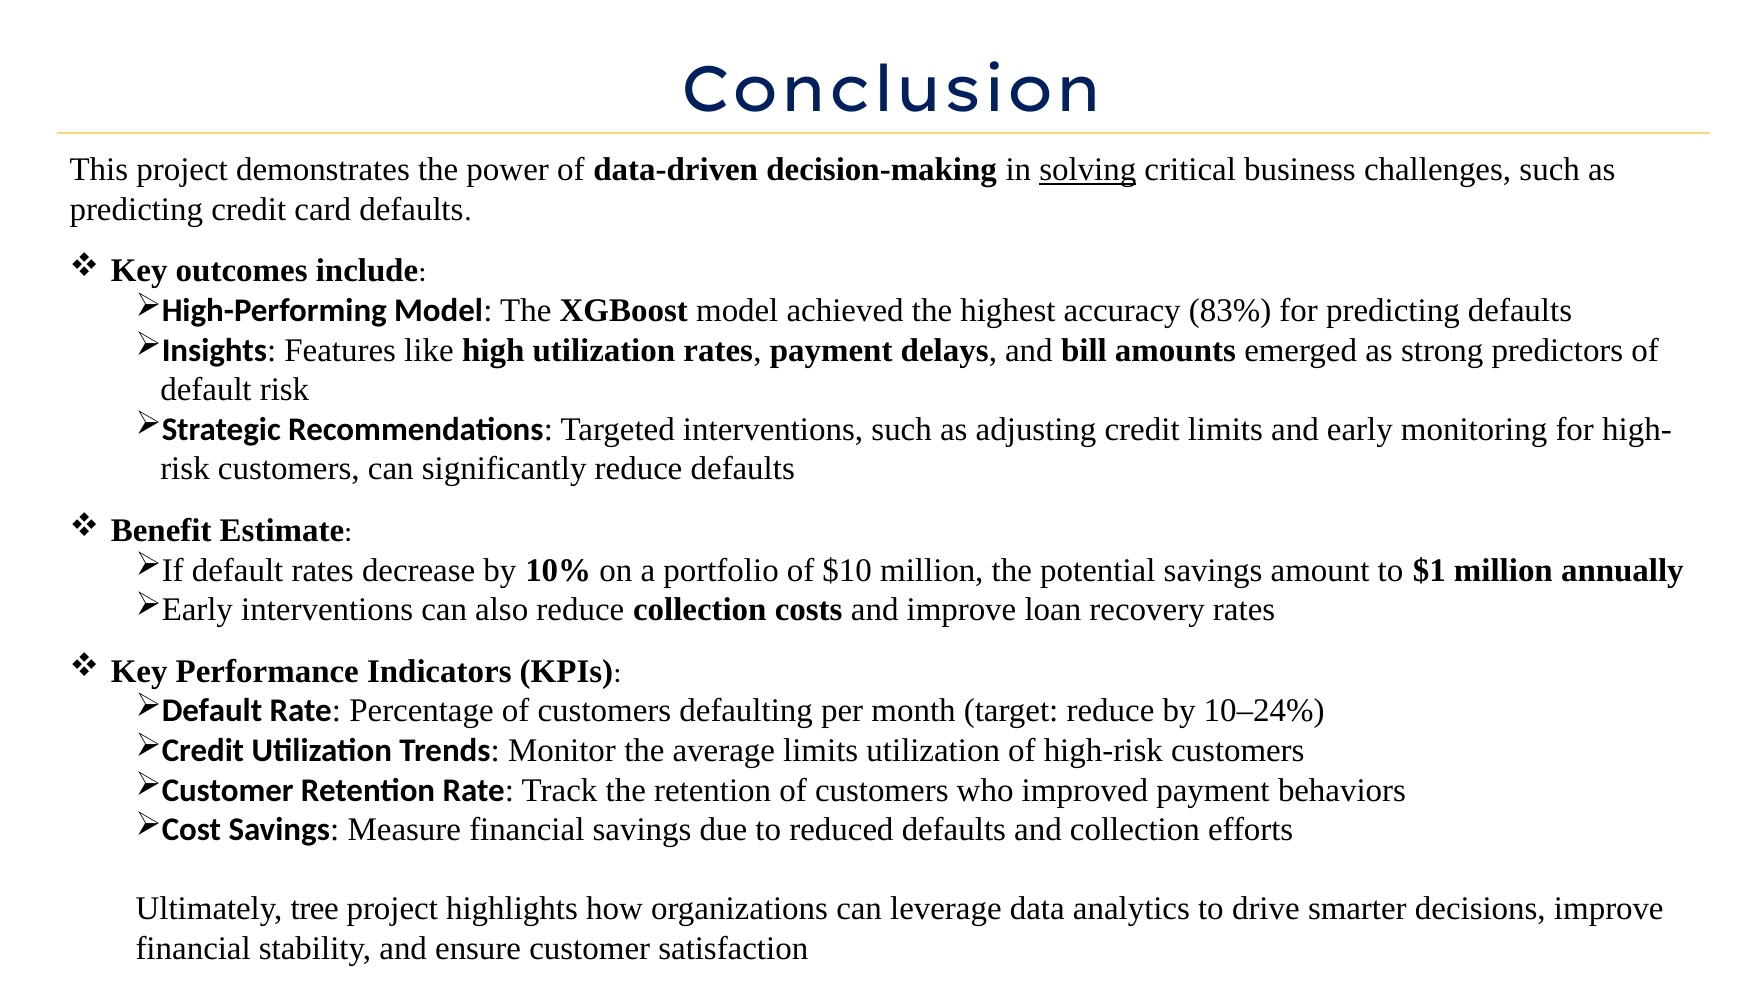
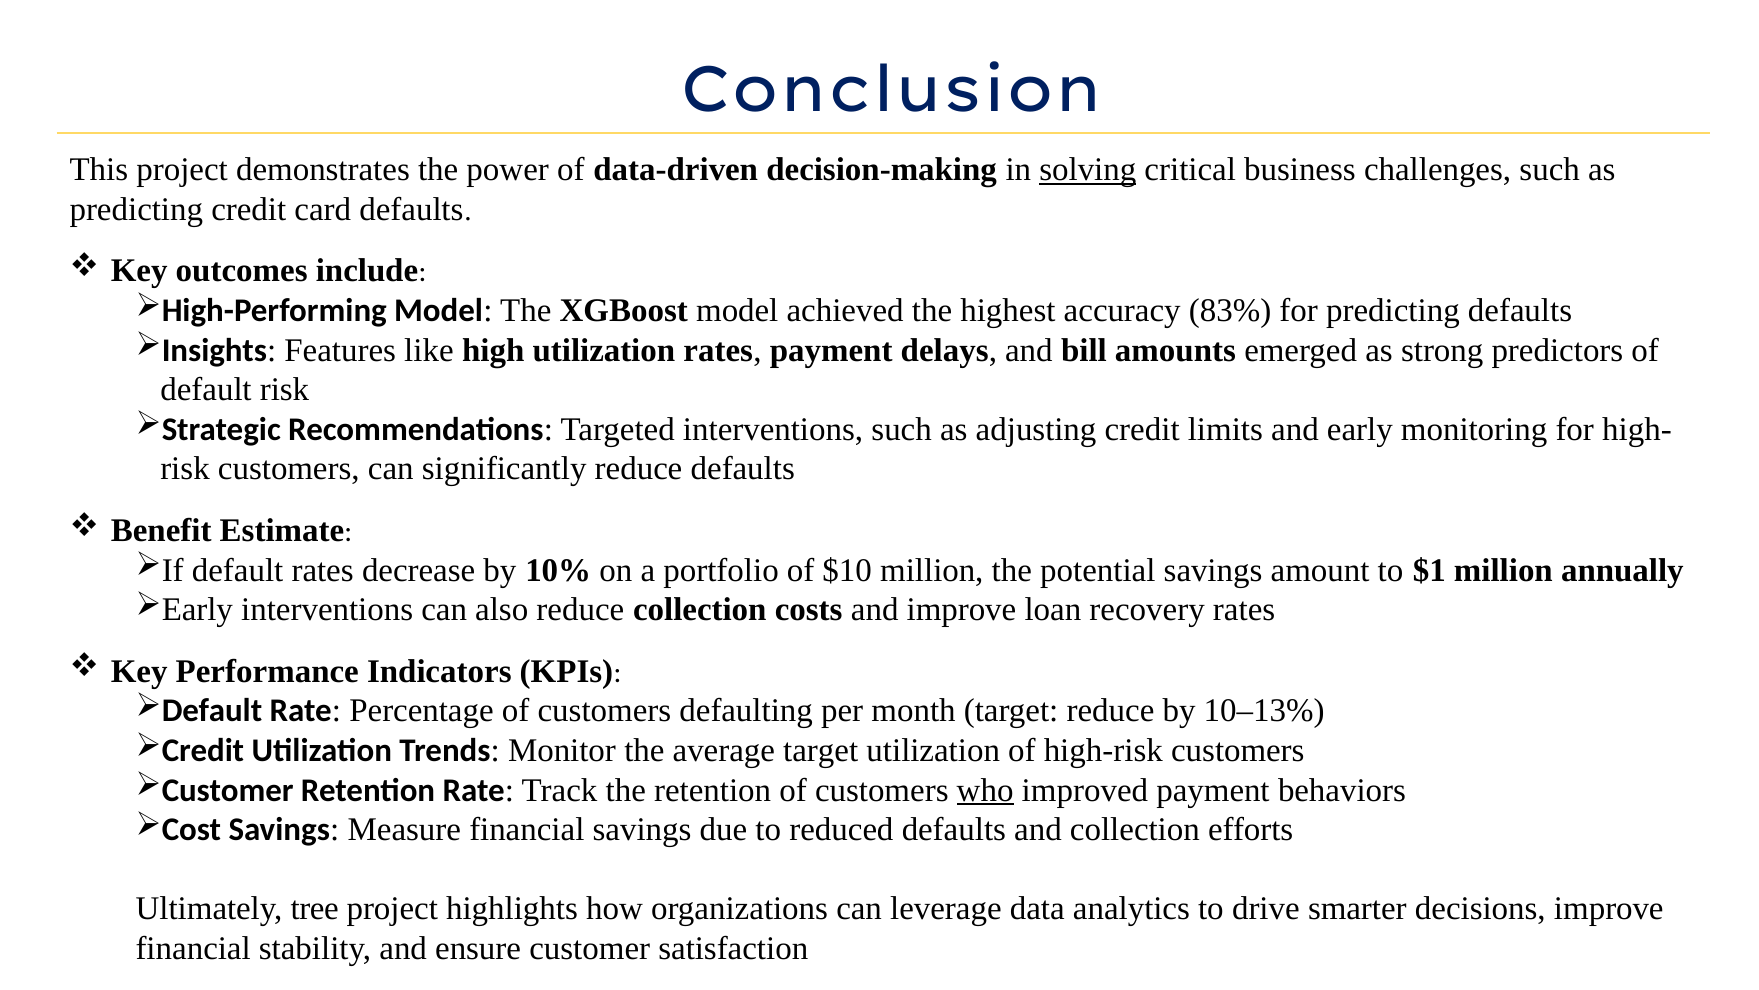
10–24%: 10–24% -> 10–13% (1264, 711)
average limits: limits -> target (821, 750)
who underline: none -> present (985, 790)
